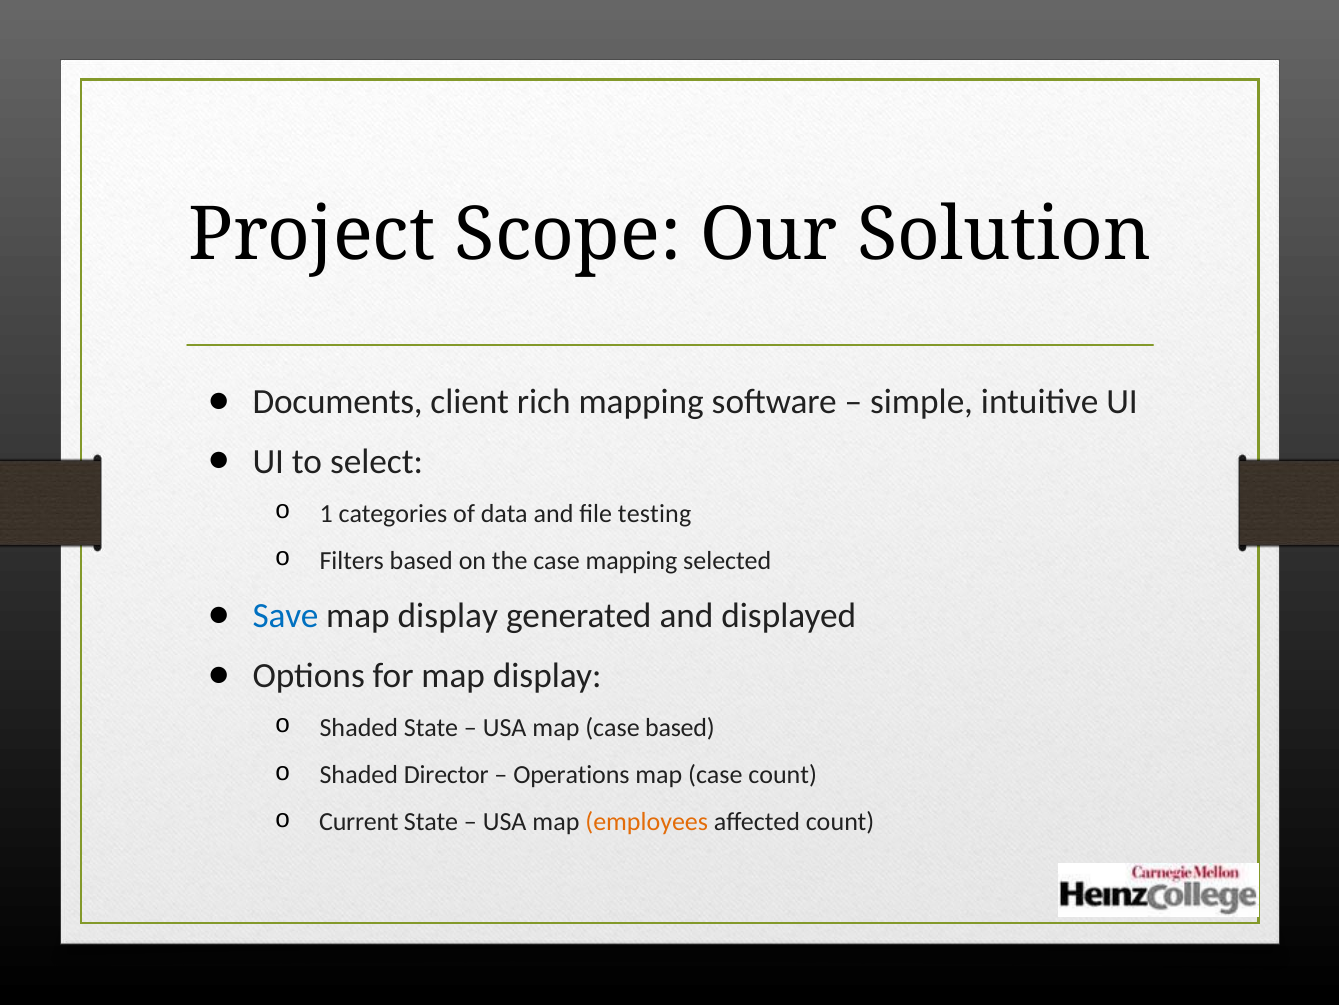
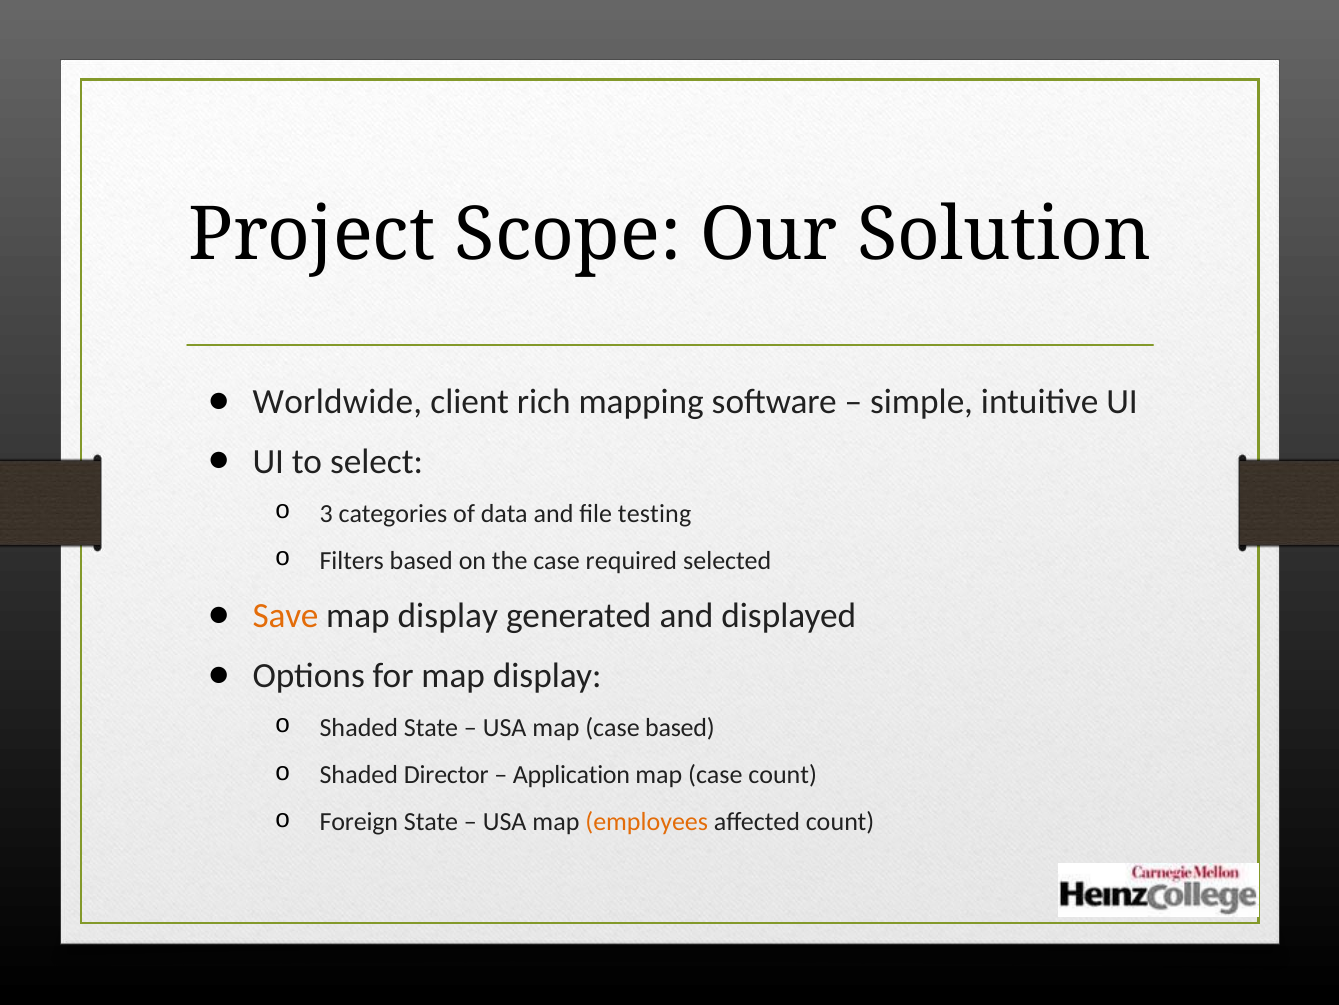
Documents: Documents -> Worldwide (337, 401)
1: 1 -> 3 (326, 513)
case mapping: mapping -> required (631, 560)
Save colour: blue -> orange (286, 615)
Operations: Operations -> Application (571, 774)
Current: Current -> Foreign (359, 822)
